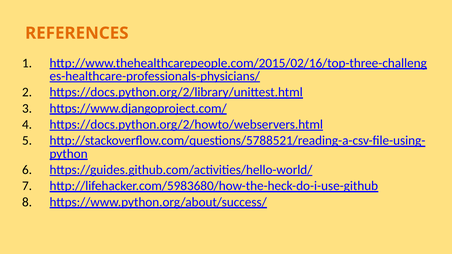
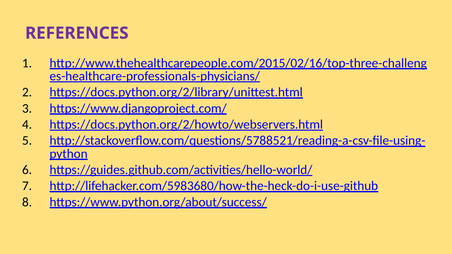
REFERENCES colour: orange -> purple (77, 33)
